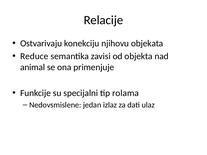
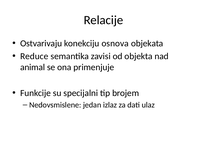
njihovu: njihovu -> osnova (115, 43)
rolama: rolama -> brojem (126, 93)
